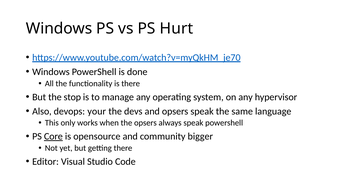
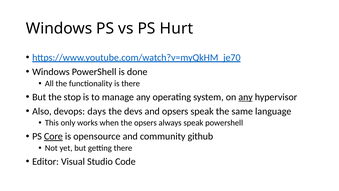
any underline: none -> present (246, 97)
your: your -> days (97, 111)
bigger: bigger -> github (200, 136)
